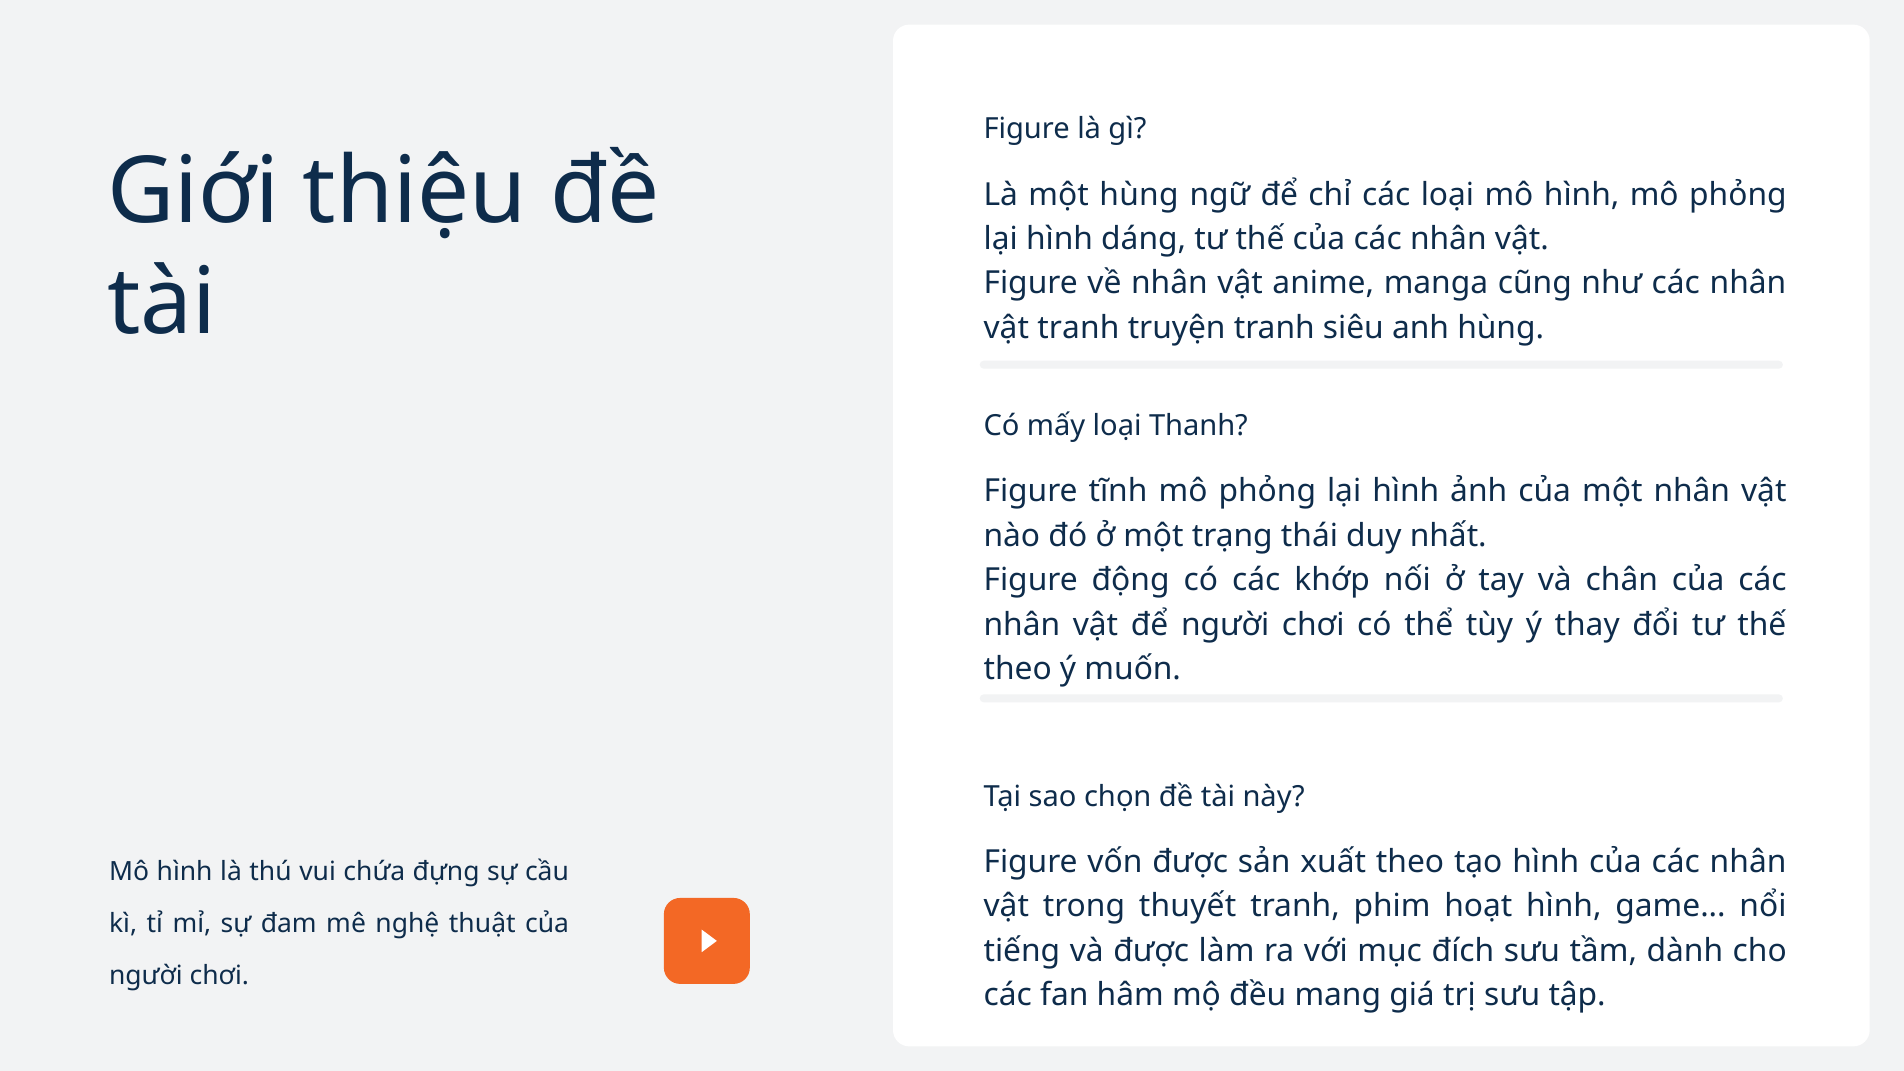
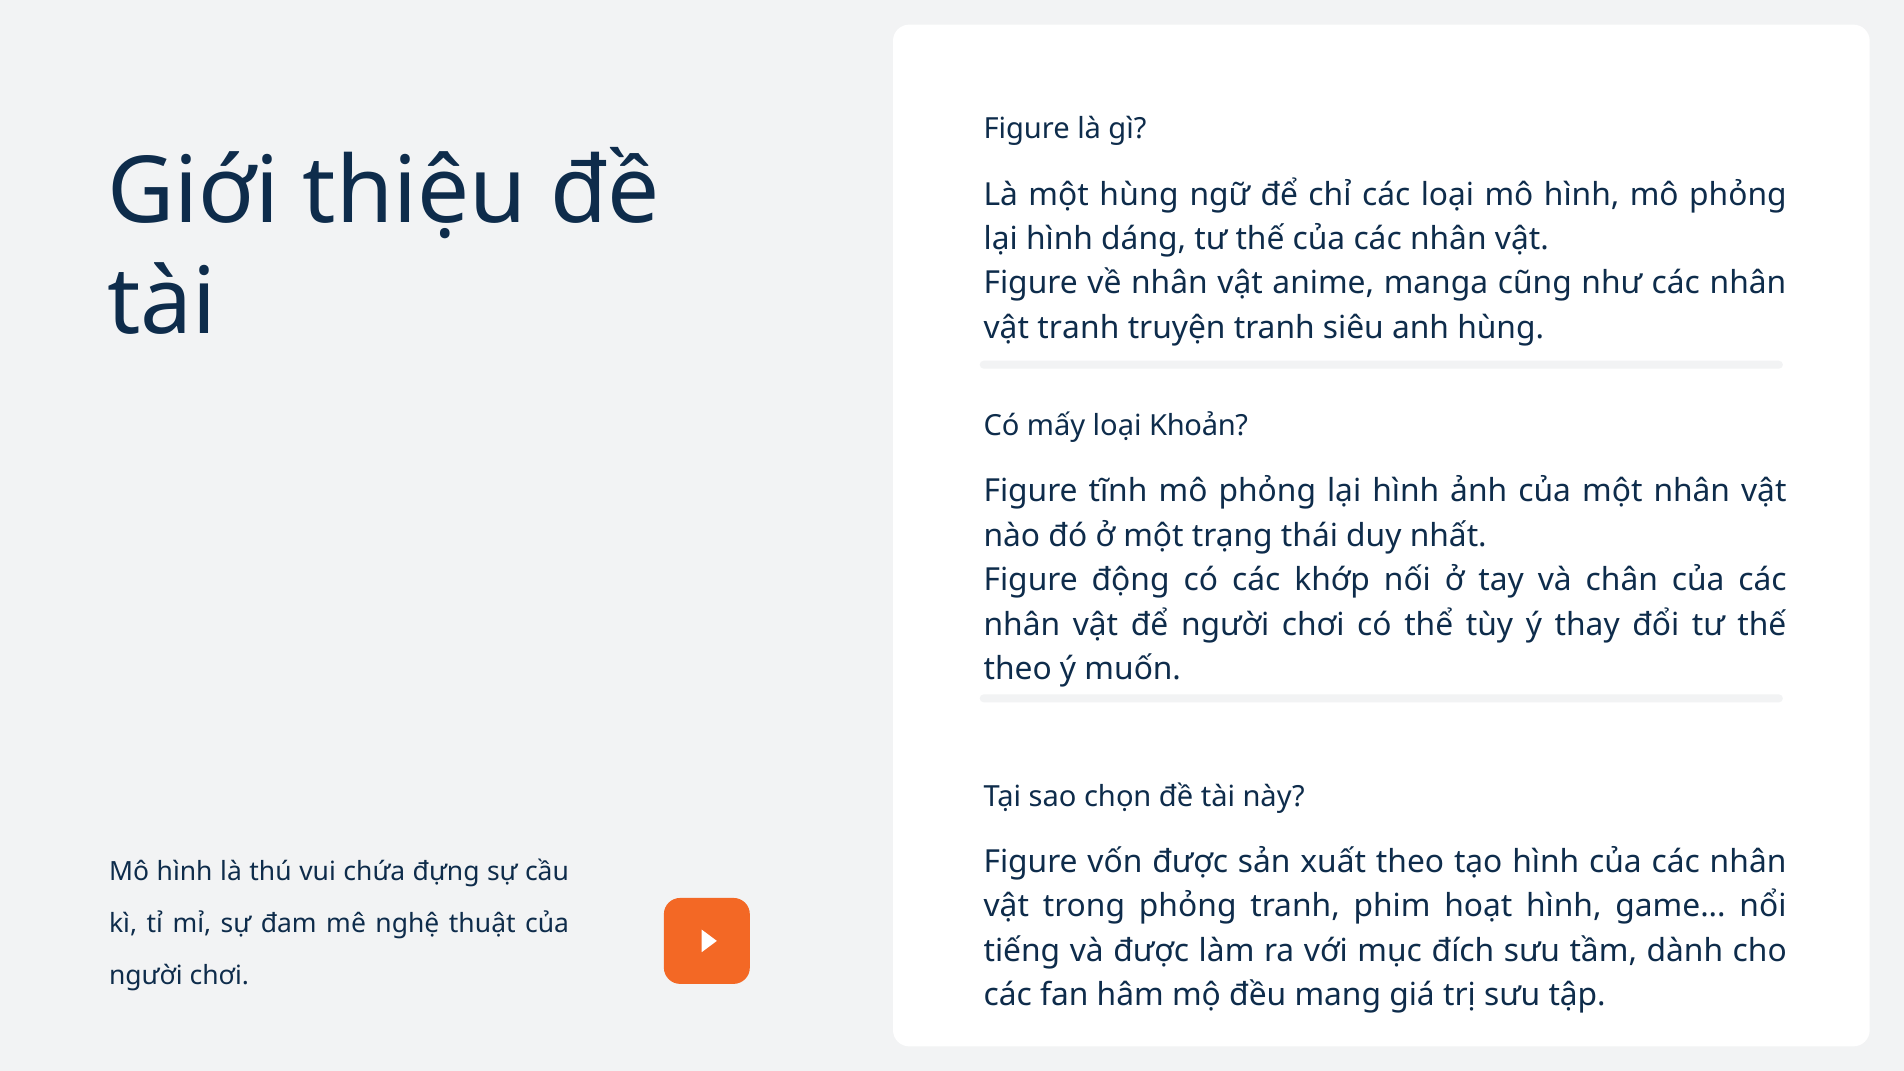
Thanh: Thanh -> Khoản (1199, 426)
trong thuyết: thuyết -> phỏng (1188, 906)
